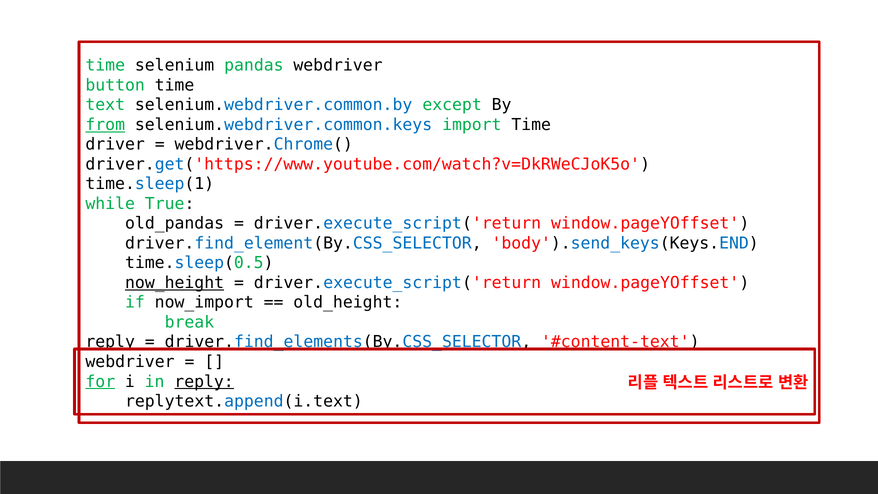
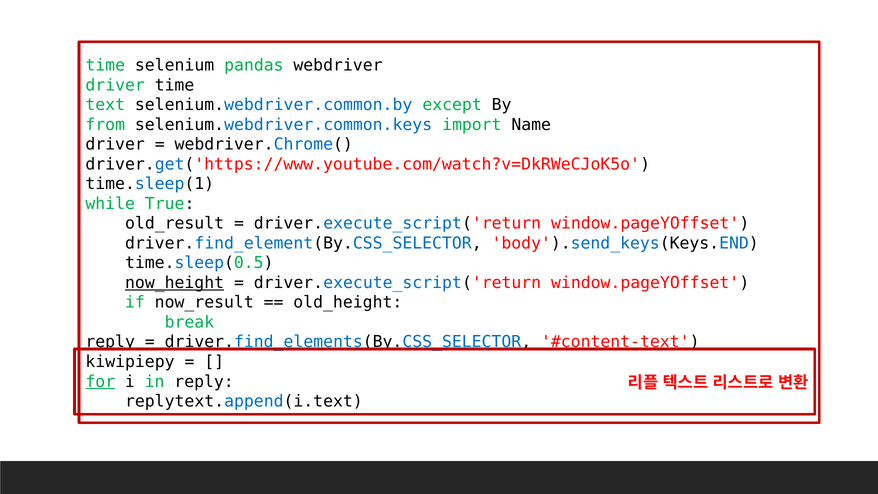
button: button -> driver (115, 85)
from underline: present -> none (105, 125)
import Time: Time -> Name (531, 125)
old_pandas: old_pandas -> old_result (175, 223)
now_import: now_import -> now_result (204, 302)
webdriver: webdriver -> kiwipiepy (130, 362)
reply underline: present -> none (204, 381)
